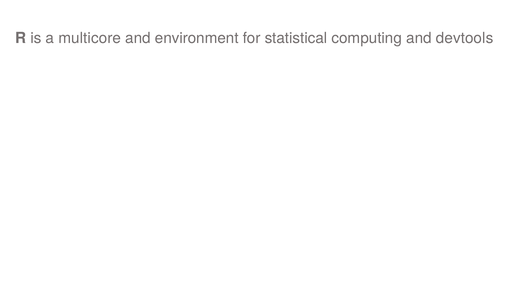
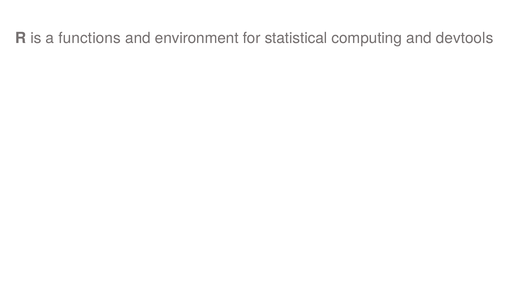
multicore: multicore -> functions (90, 38)
